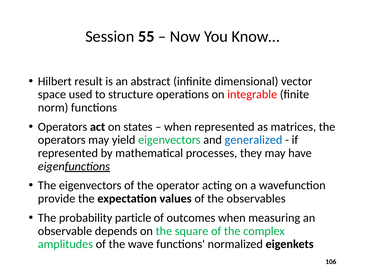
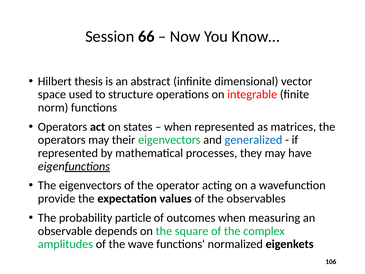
55: 55 -> 66 (146, 36)
result: result -> thesis (89, 81)
yield: yield -> their (124, 140)
